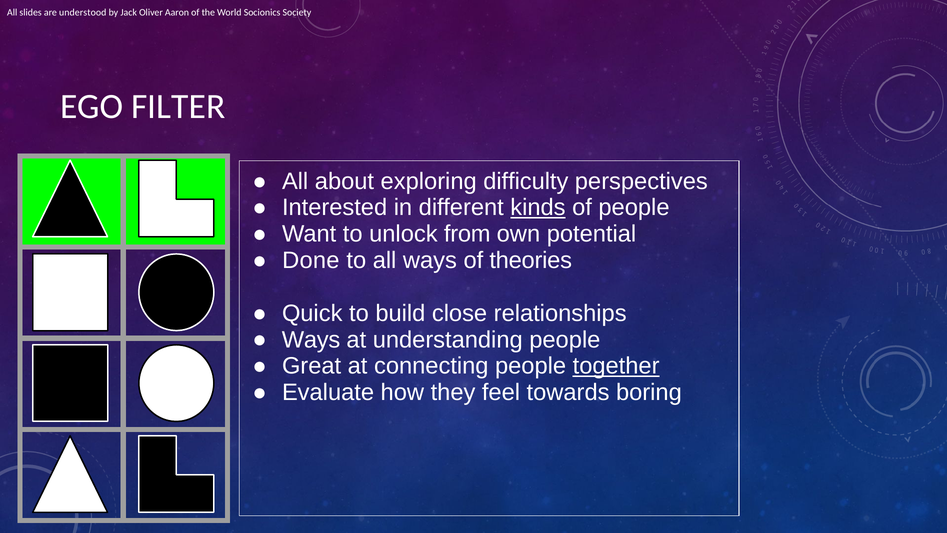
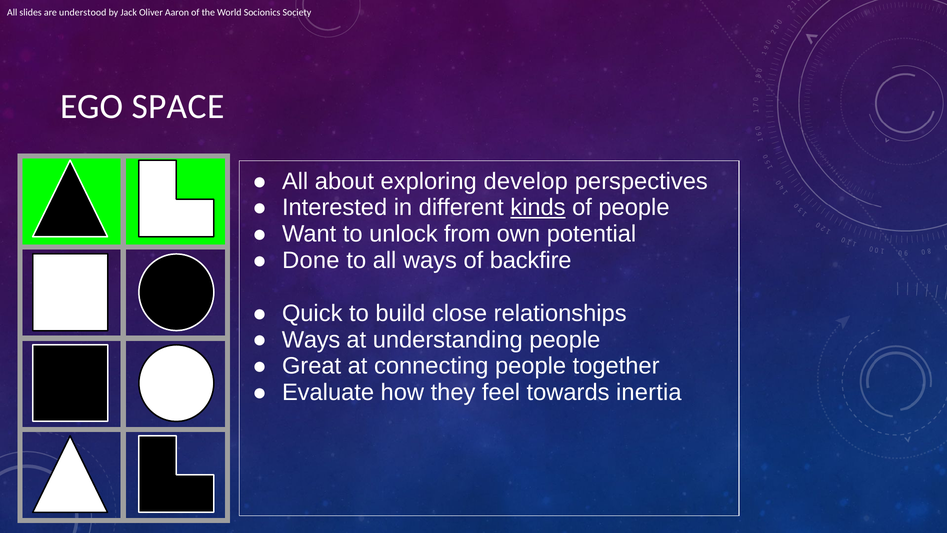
FILTER: FILTER -> SPACE (178, 106)
difficulty: difficulty -> develop (526, 181)
theories: theories -> backfire (531, 260)
together underline: present -> none (616, 366)
boring: boring -> inertia (649, 392)
